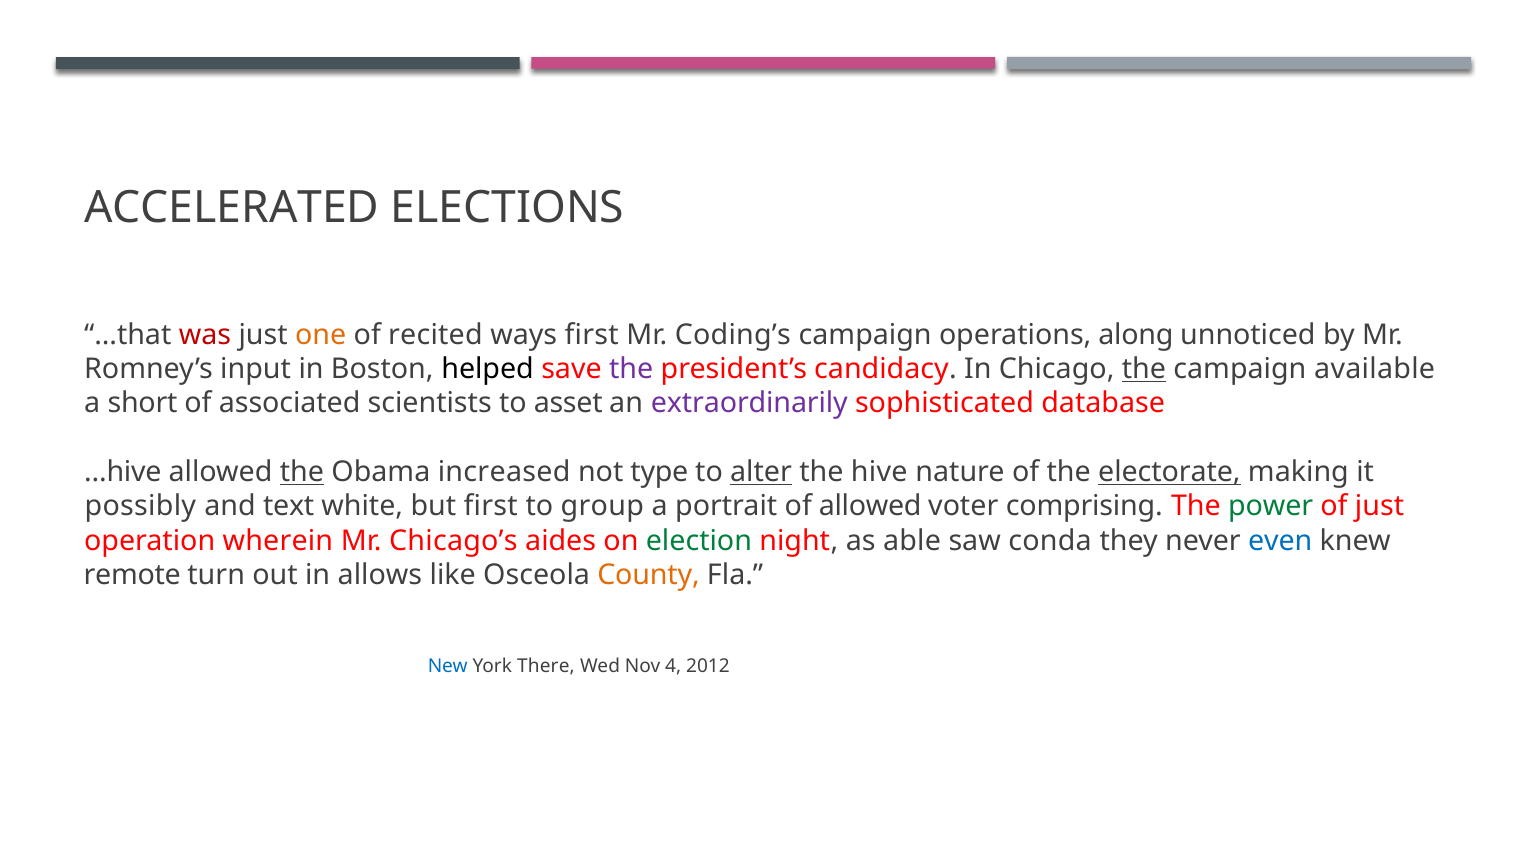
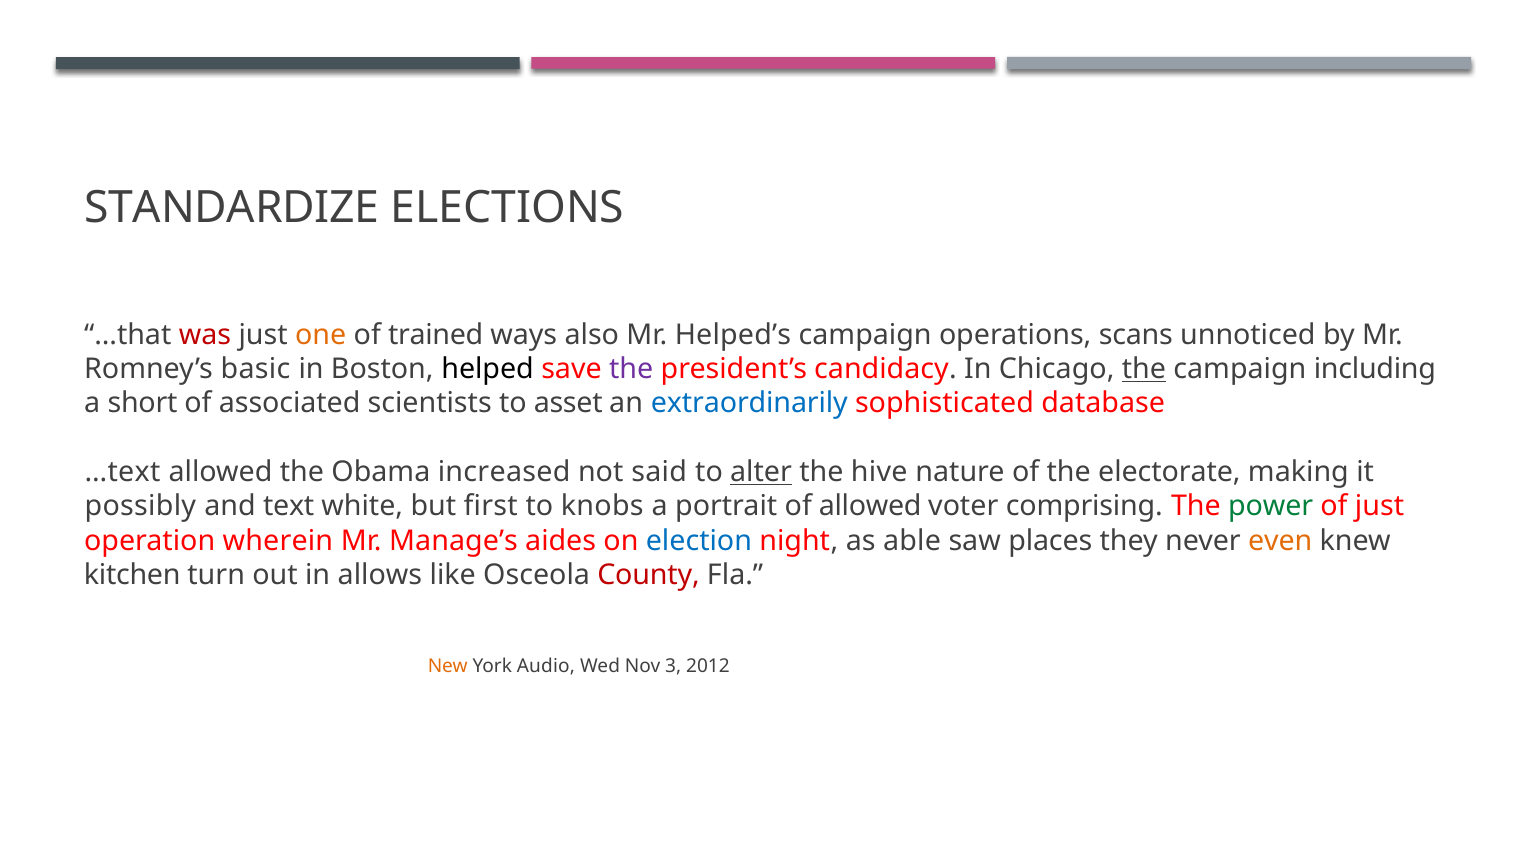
ACCELERATED: ACCELERATED -> STANDARDIZE (232, 207)
recited: recited -> trained (436, 335)
ways first: first -> also (592, 335)
Coding’s: Coding’s -> Helped’s (733, 335)
along: along -> scans (1136, 335)
input: input -> basic (255, 369)
available: available -> including (1375, 369)
extraordinarily colour: purple -> blue (749, 403)
…hive: …hive -> …text (123, 472)
the underline: present -> none (302, 472)
type: type -> said (659, 472)
electorate underline: present -> none (1169, 472)
group: group -> knobs (602, 506)
Chicago’s: Chicago’s -> Manage’s (453, 541)
election colour: green -> blue (699, 541)
conda: conda -> places (1050, 541)
even colour: blue -> orange (1280, 541)
remote: remote -> kitchen (132, 575)
County colour: orange -> red (649, 575)
New colour: blue -> orange (448, 666)
There: There -> Audio (546, 666)
4: 4 -> 3 (673, 666)
